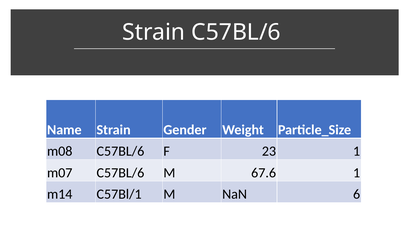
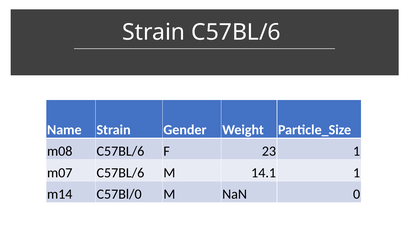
67.6: 67.6 -> 14.1 (264, 173)
C57Bl/1: C57Bl/1 -> C57Bl/0 (119, 194)
6: 6 -> 0 (357, 194)
